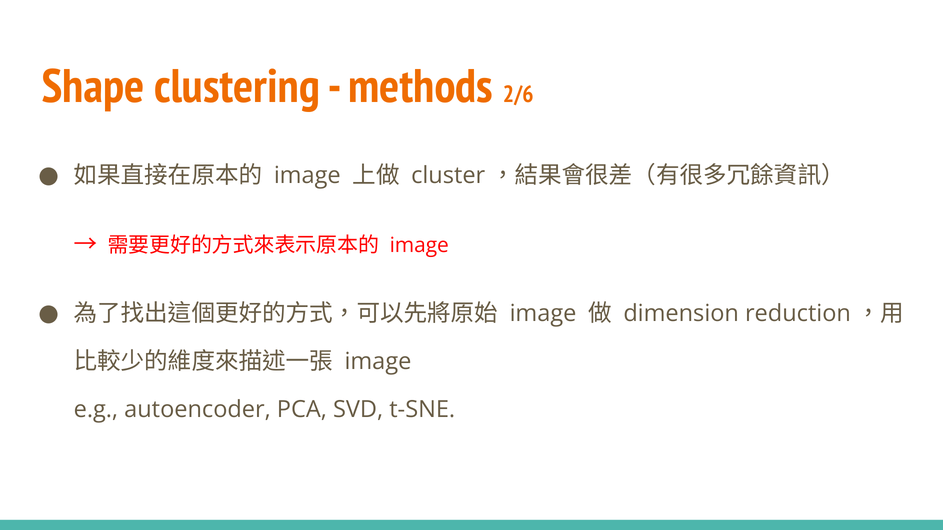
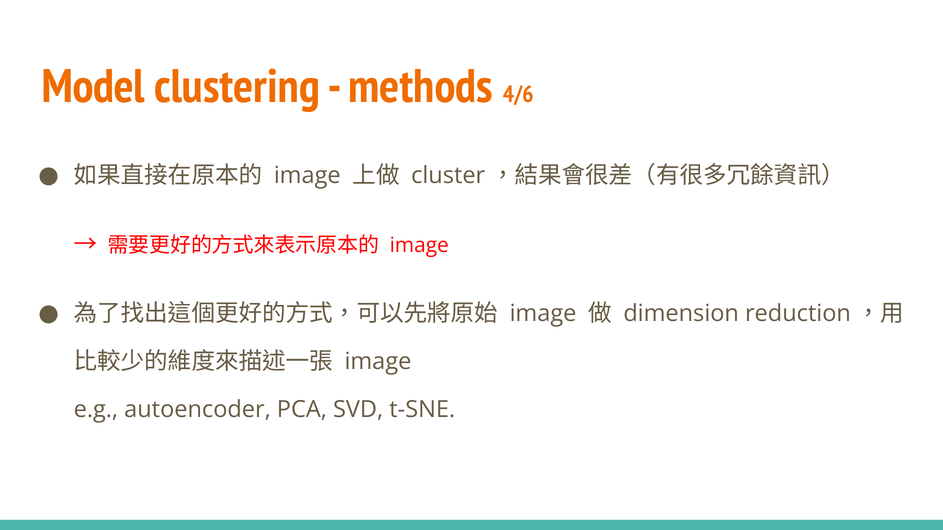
Shape: Shape -> Model (93, 87)
2/6: 2/6 -> 4/6 (518, 95)
